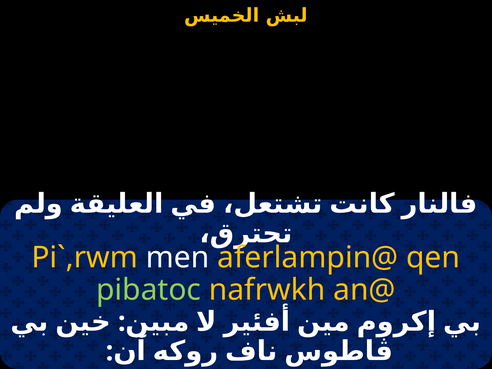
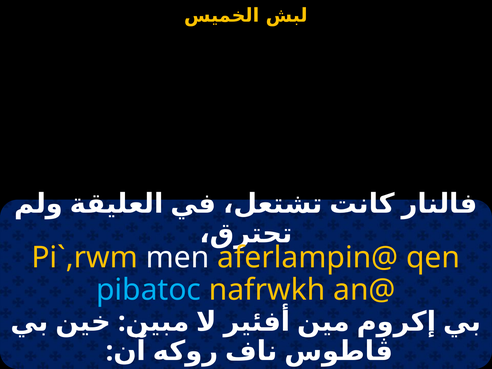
pibatoc colour: light green -> light blue (149, 290)
